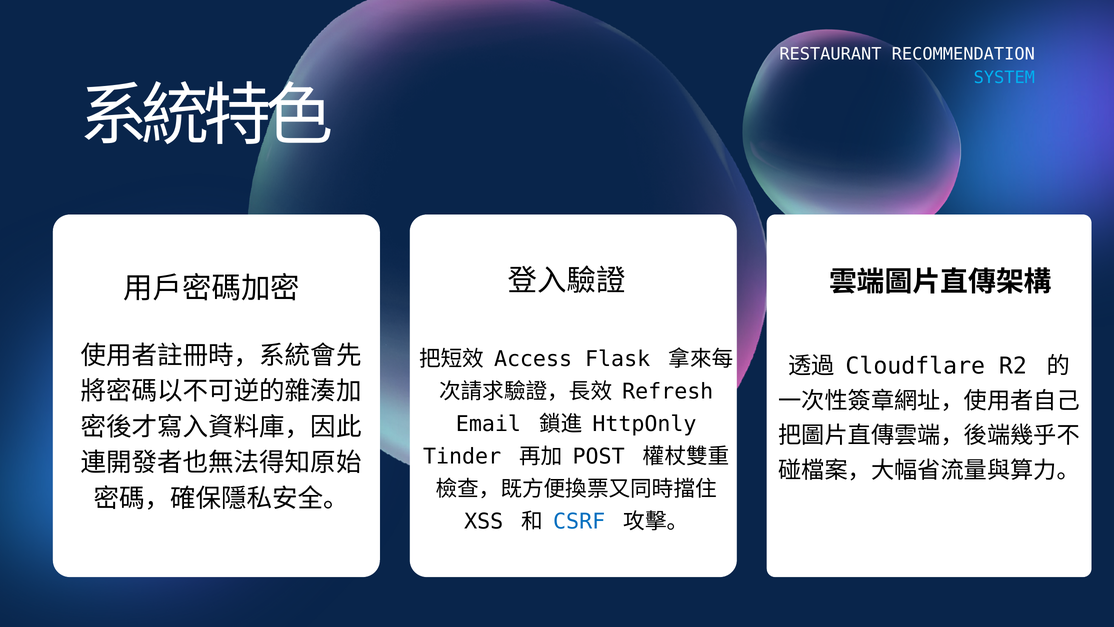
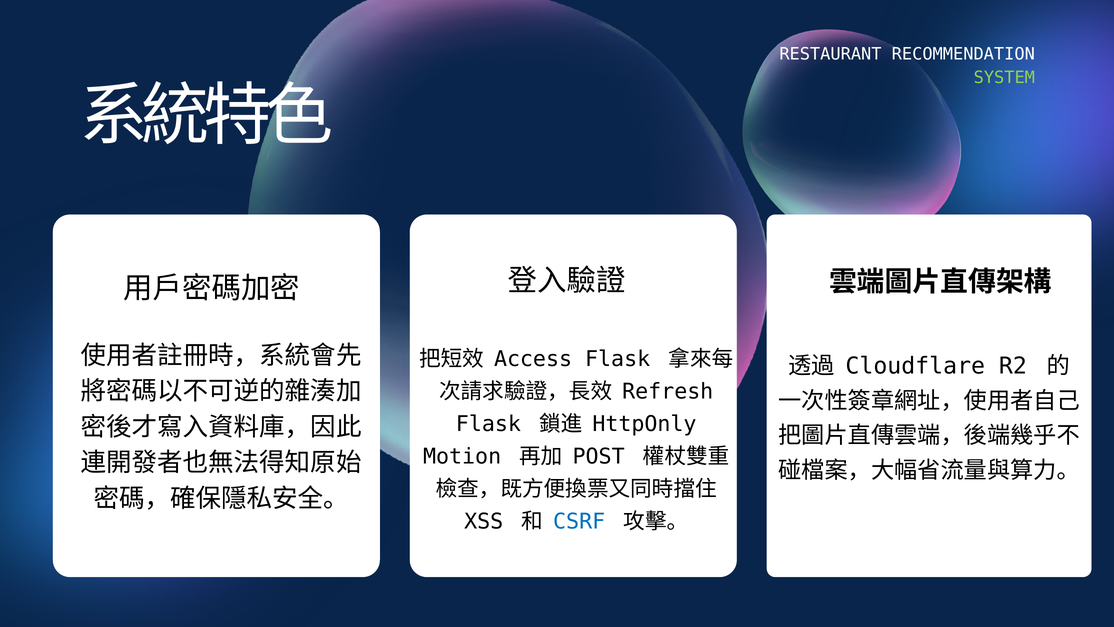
SYSTEM colour: light blue -> light green (1004, 78)
Email: Email -> Flask (488, 424)
Tinder: Tinder -> Motion (462, 456)
